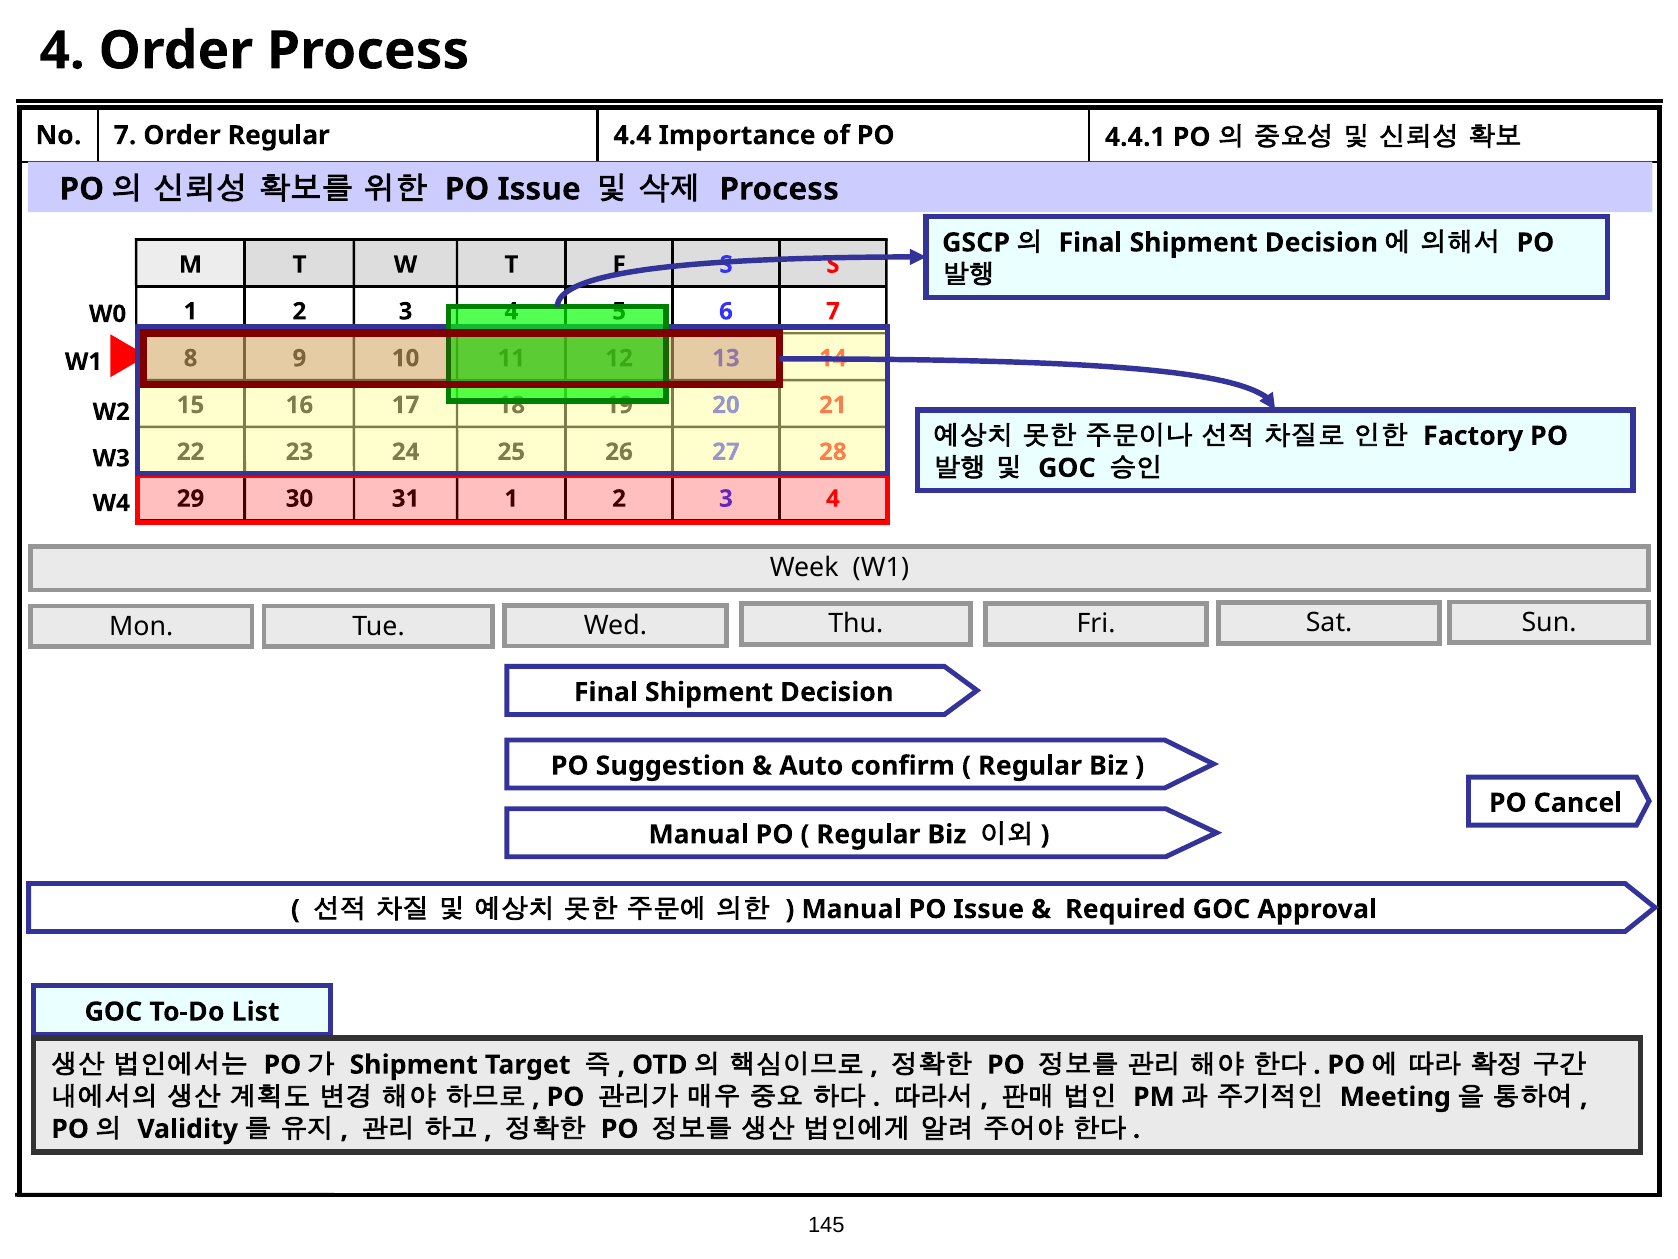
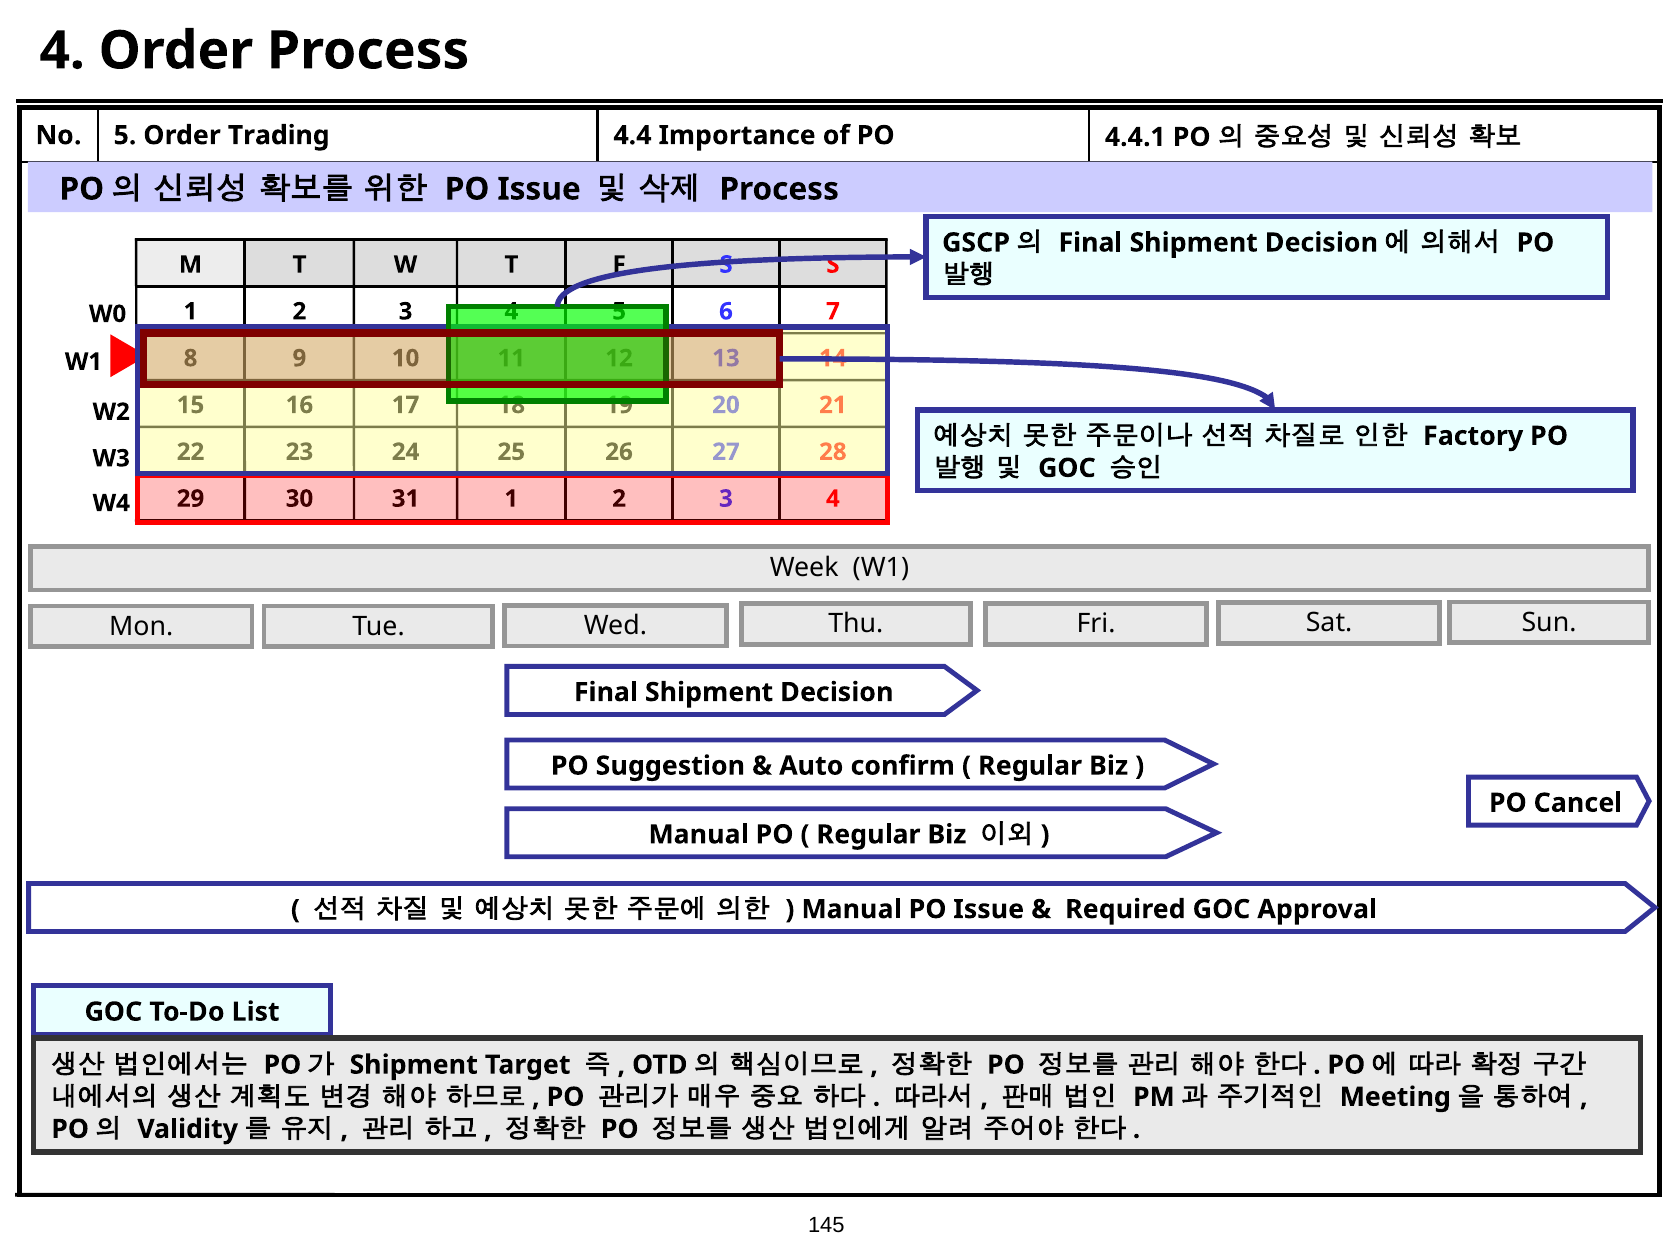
No 7: 7 -> 5 (125, 135)
Order Regular: Regular -> Trading (279, 135)
